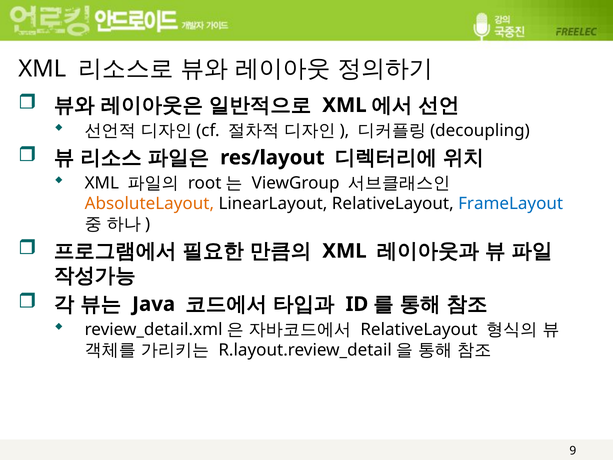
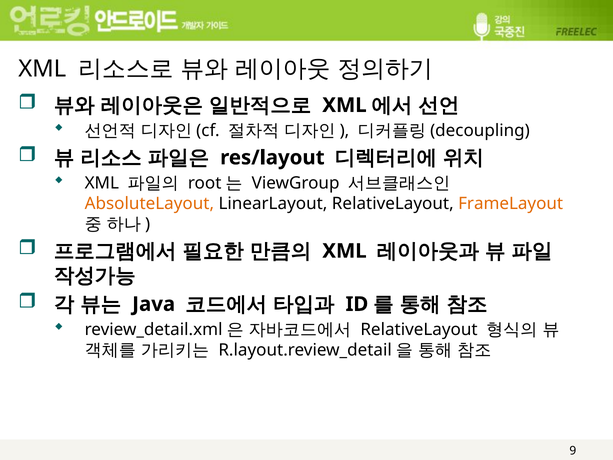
FrameLayout colour: blue -> orange (511, 204)
